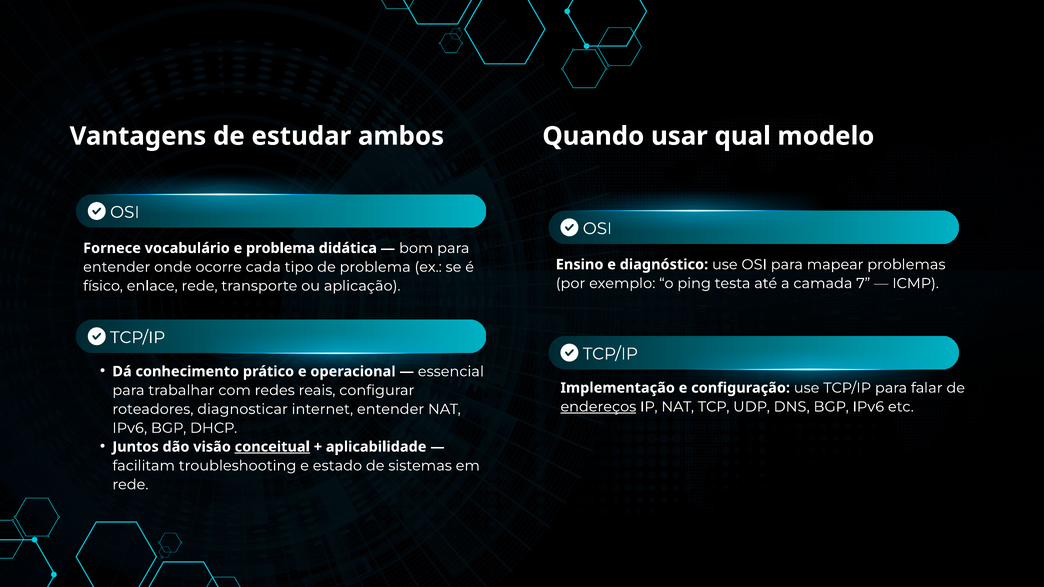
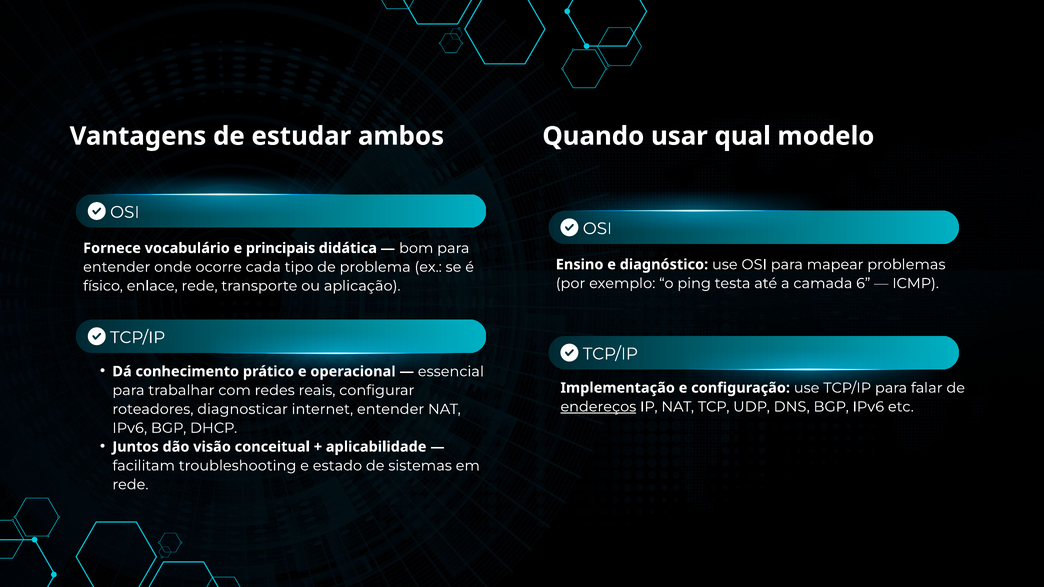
e problema: problema -> principais (281, 248)
7: 7 -> 6 (863, 283)
conceitual underline: present -> none (272, 447)
